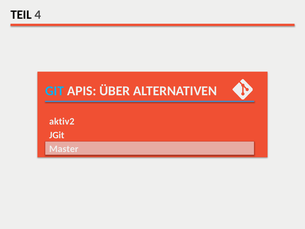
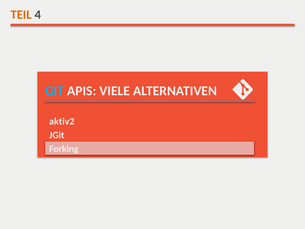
TEIL colour: black -> orange (21, 15)
ÜBER: ÜBER -> VIELE (115, 91)
Master: Master -> Forking (64, 149)
